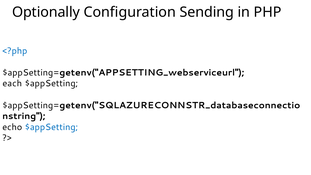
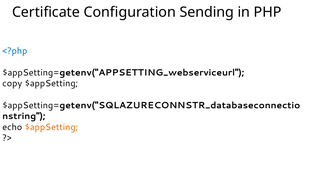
Optionally: Optionally -> Certificate (46, 12)
each: each -> copy (12, 83)
$appSetting colour: blue -> orange (51, 127)
